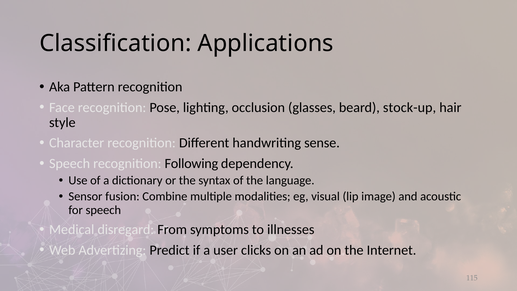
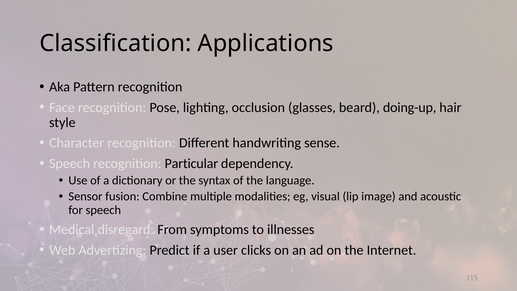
stock-up: stock-up -> doing-up (410, 107)
Following: Following -> Particular (191, 163)
